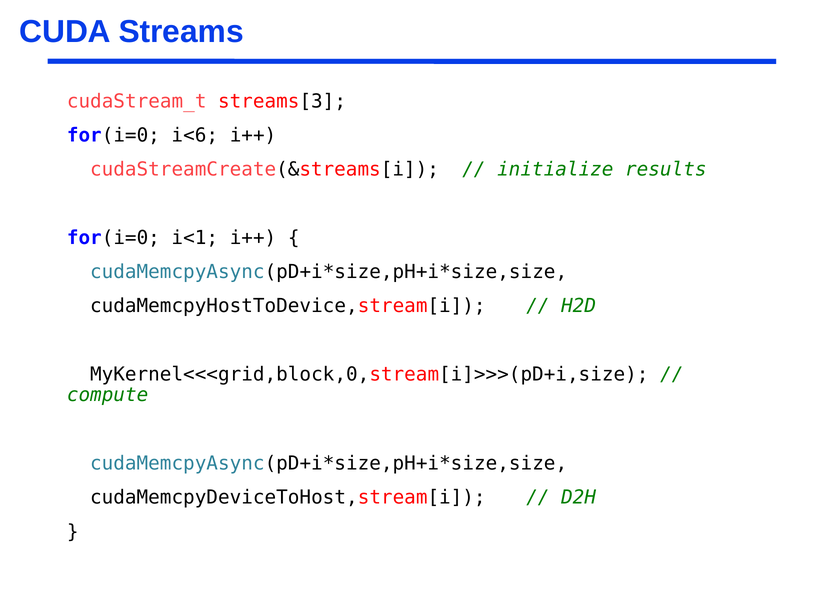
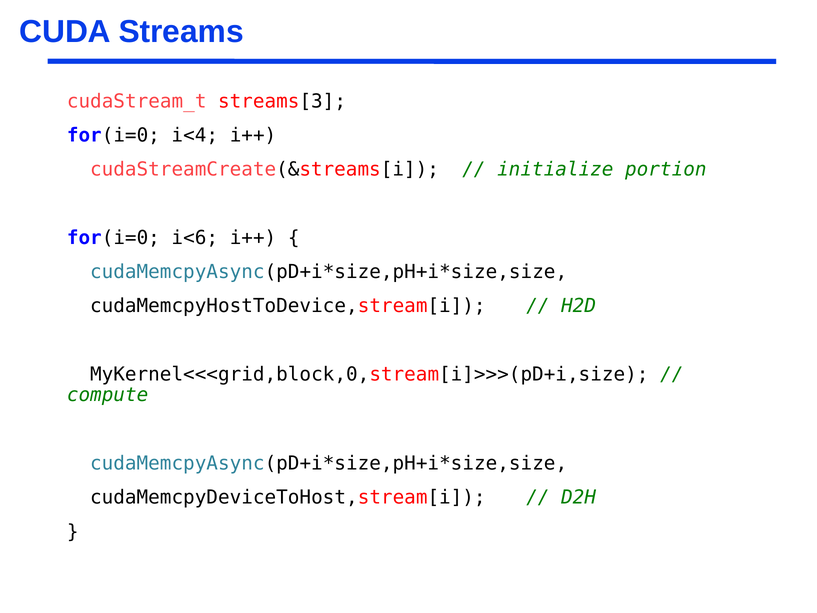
i<6: i<6 -> i<4 (195, 135)
results: results -> portion (666, 169)
i<1: i<1 -> i<6 (195, 238)
